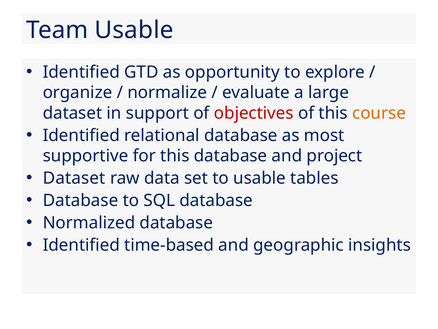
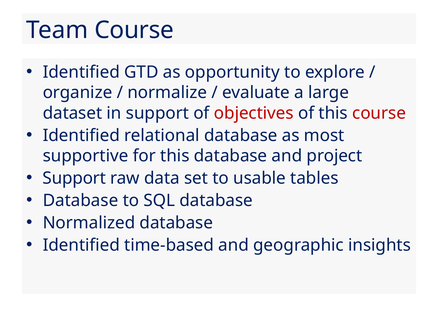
Team Usable: Usable -> Course (134, 30)
course colour: orange -> red (379, 113)
Dataset: Dataset -> Support (74, 178)
